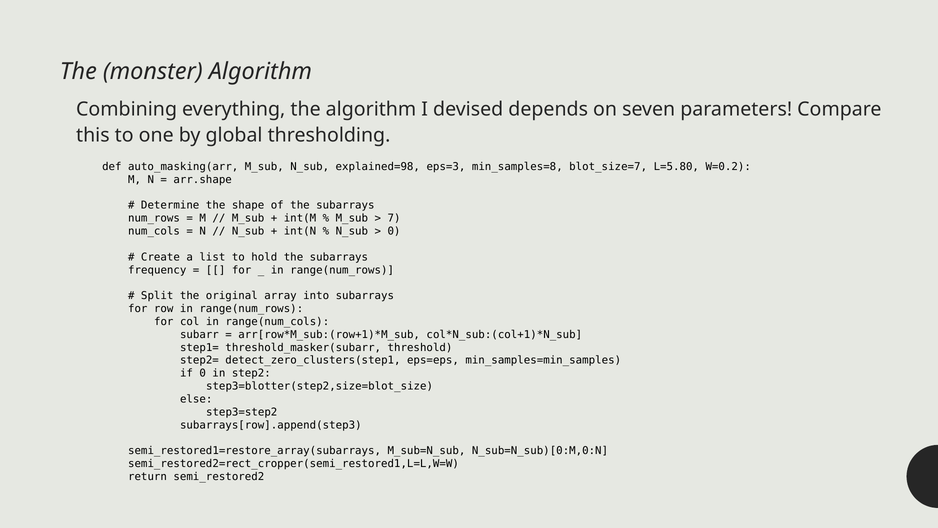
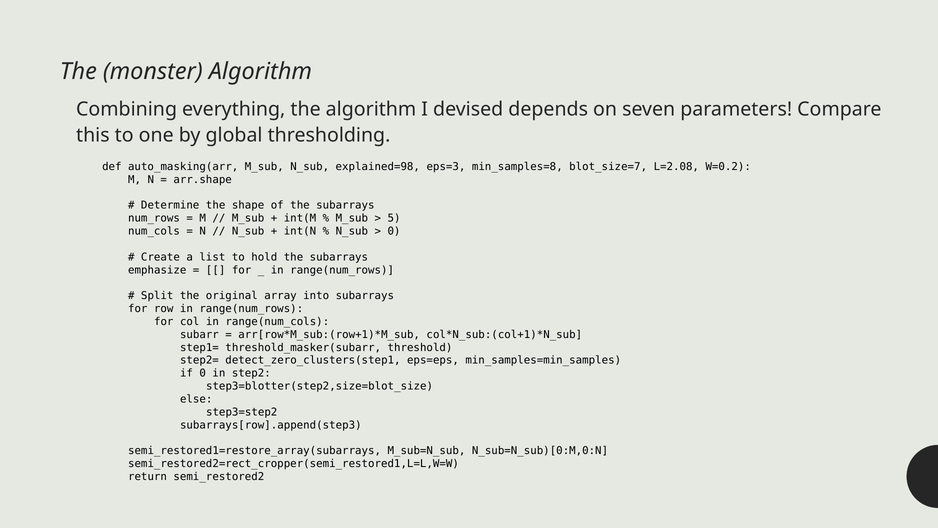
L=5.80: L=5.80 -> L=2.08 (676, 167)
7: 7 -> 5 (394, 218)
frequency: frequency -> emphasize (157, 270)
